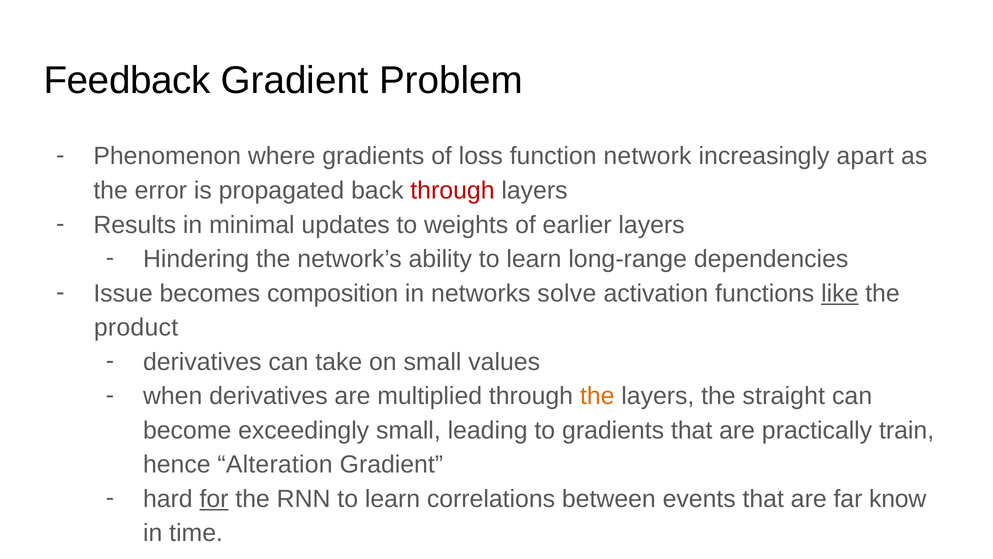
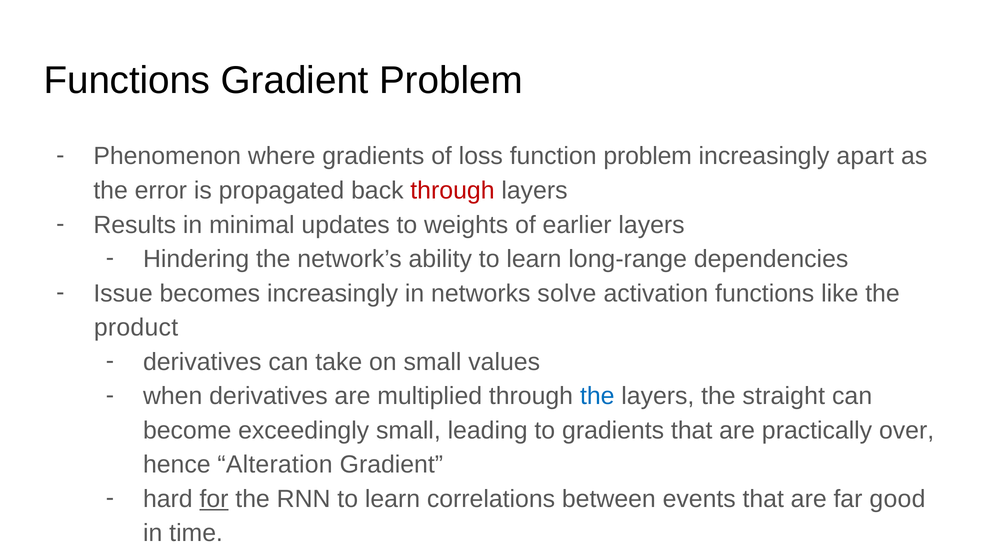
Feedback: Feedback -> Functions (127, 80)
function network: network -> problem (648, 156)
becomes composition: composition -> increasingly (333, 293)
like underline: present -> none (840, 293)
the colour: orange -> blue (597, 396)
train: train -> over (907, 430)
know: know -> good (897, 499)
